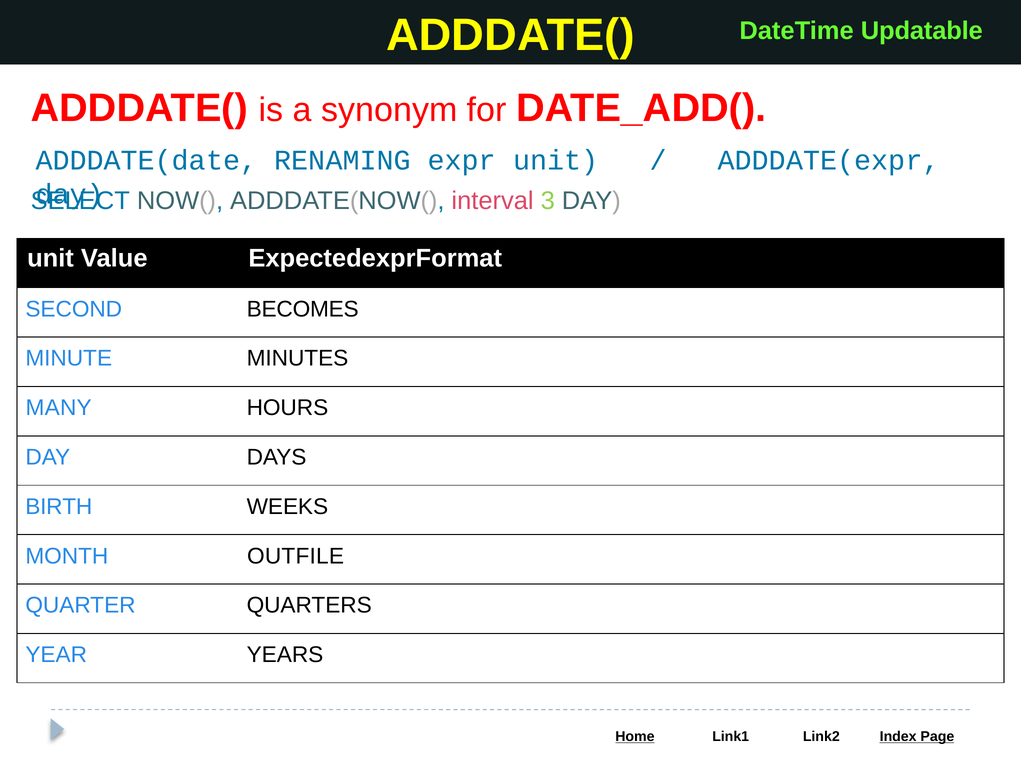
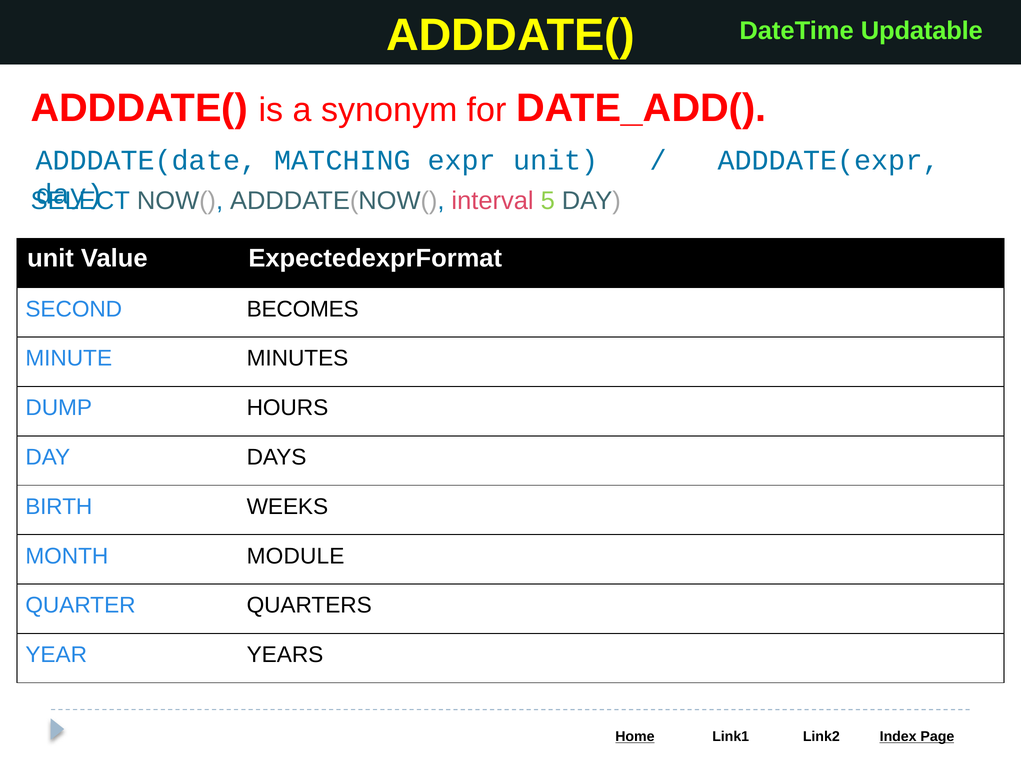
RENAMING: RENAMING -> MATCHING (343, 160)
3: 3 -> 5 (548, 201)
MANY: MANY -> DUMP (59, 408)
OUTFILE: OUTFILE -> MODULE (296, 556)
